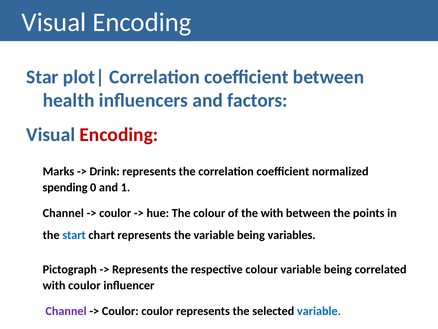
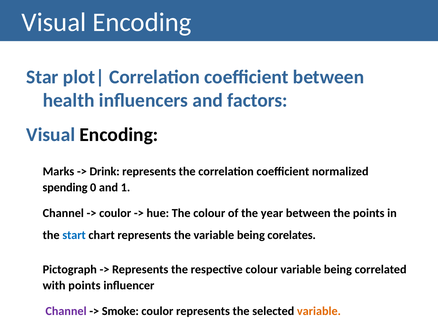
Encoding colour: red -> black (119, 135)
the with: with -> year (272, 213)
variables: variables -> corelates (292, 235)
with coulor: coulor -> points (84, 285)
Coulor: Coulor -> Smoke (120, 311)
variable colour: blue -> orange (319, 311)
